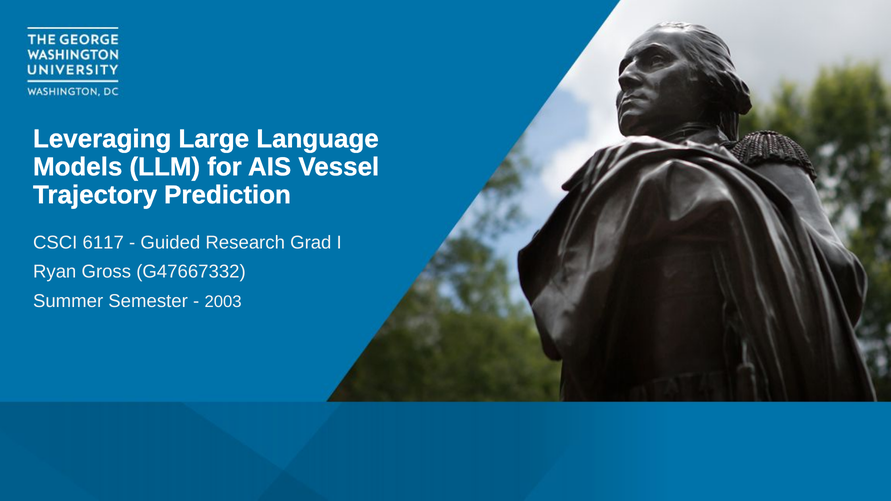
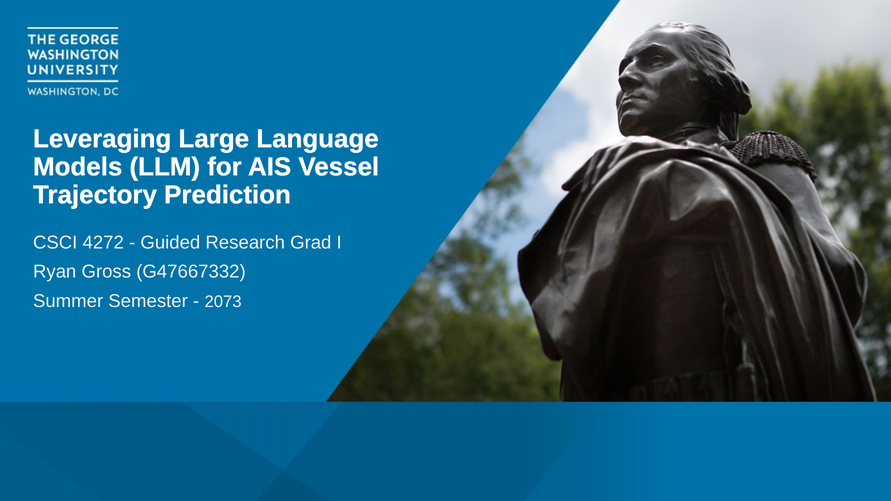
6117: 6117 -> 4272 (103, 243)
2003: 2003 -> 2073 (223, 302)
